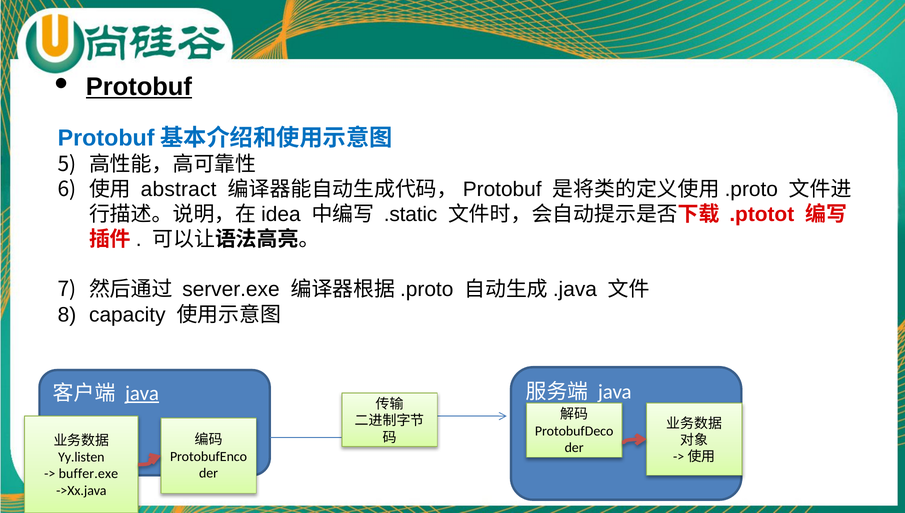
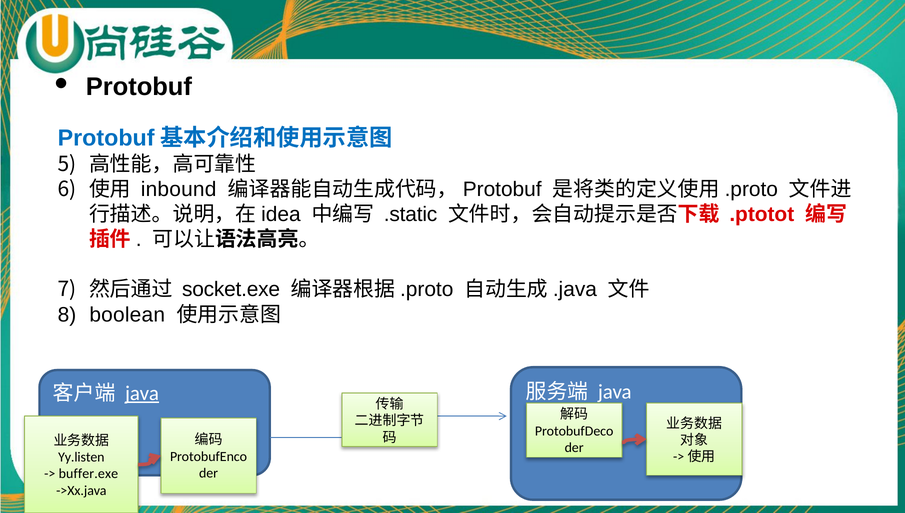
Protobuf underline: present -> none (139, 87)
abstract: abstract -> inbound (179, 190)
server.exe: server.exe -> socket.exe (231, 290)
capacity: capacity -> boolean (127, 315)
